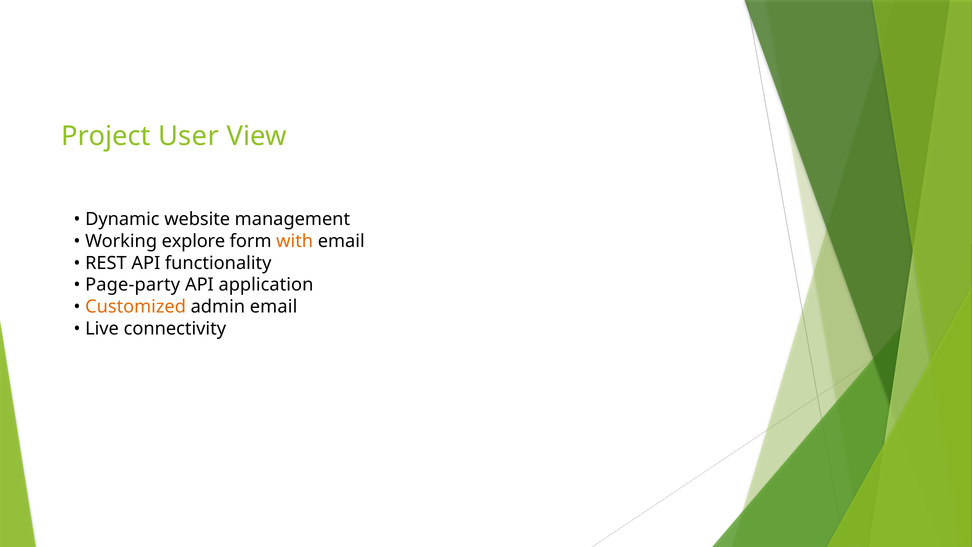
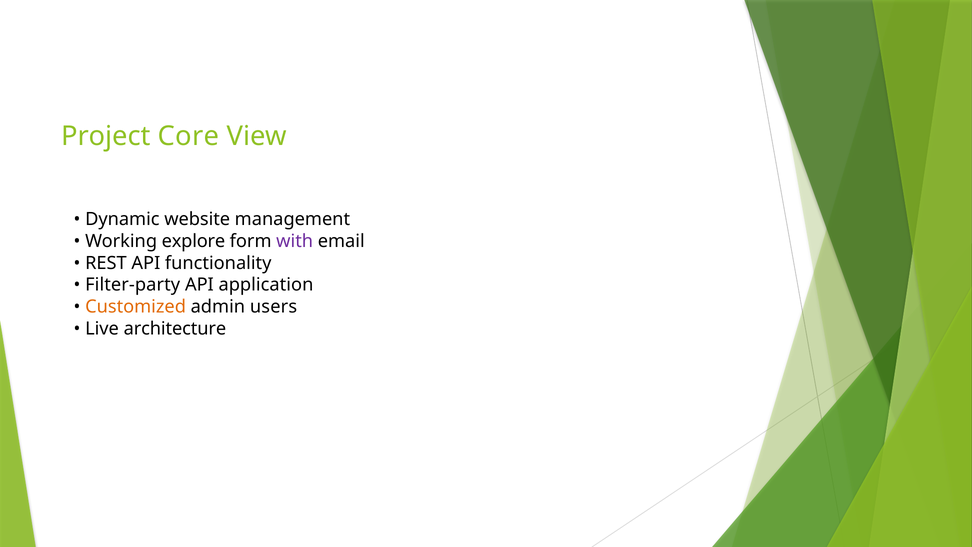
User: User -> Core (189, 136)
with colour: orange -> purple (295, 241)
Page-party: Page-party -> Filter-party (133, 285)
admin email: email -> users (274, 307)
connectivity: connectivity -> architecture (175, 329)
